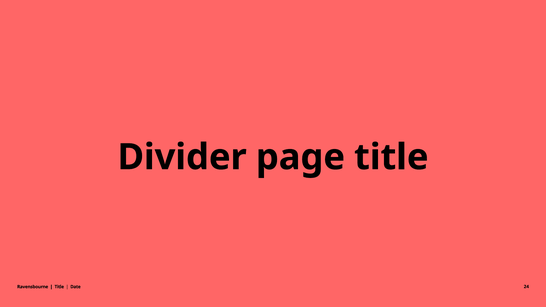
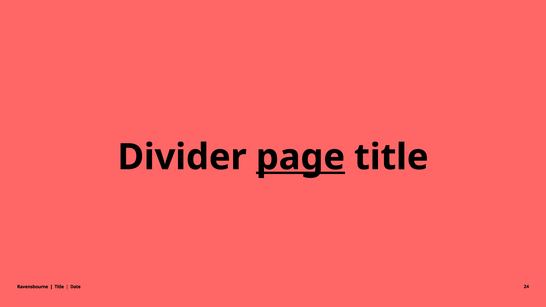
page underline: none -> present (300, 157)
